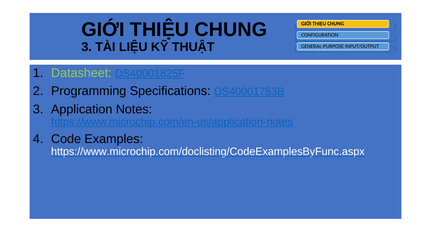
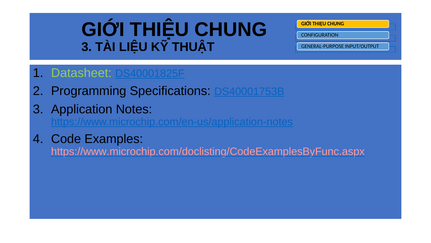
https://www.microchip.com/doclisting/CodeExamplesByFunc.aspx colour: white -> pink (208, 151)
